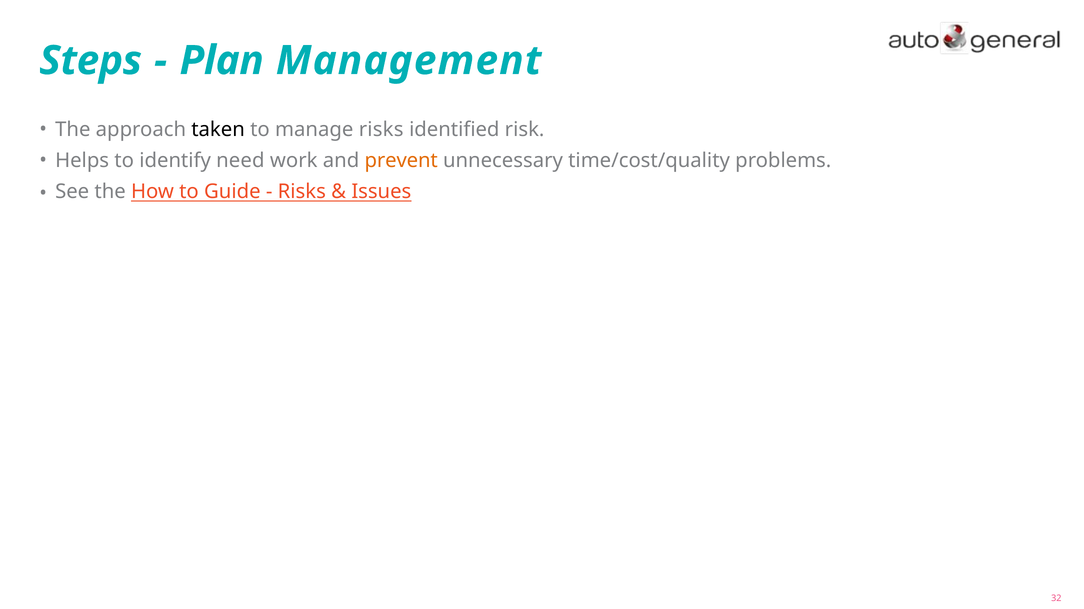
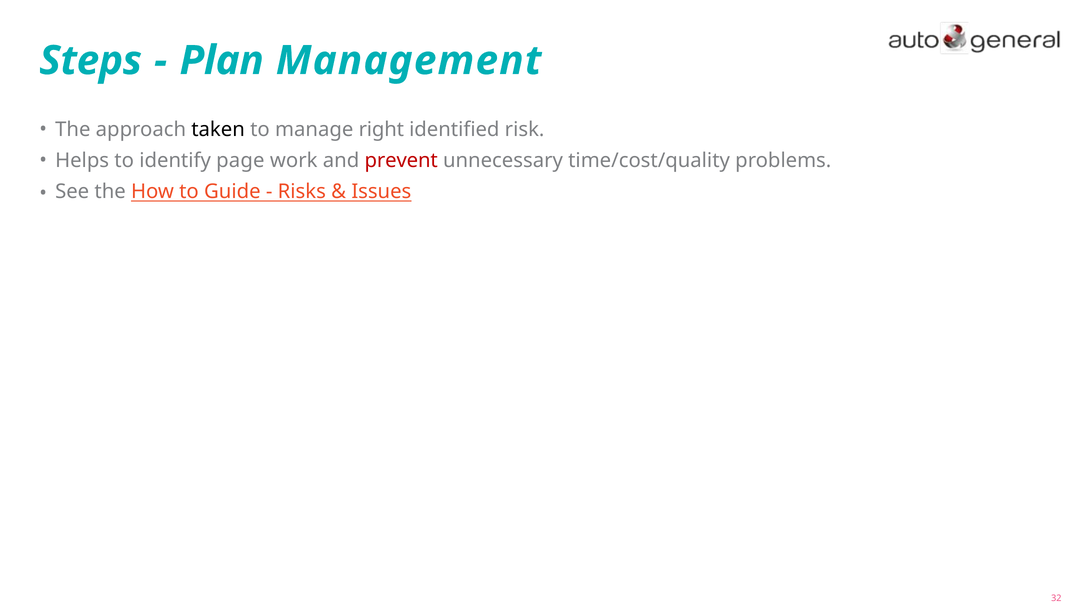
manage risks: risks -> right (381, 129)
need: need -> page (240, 161)
prevent colour: orange -> red (401, 161)
